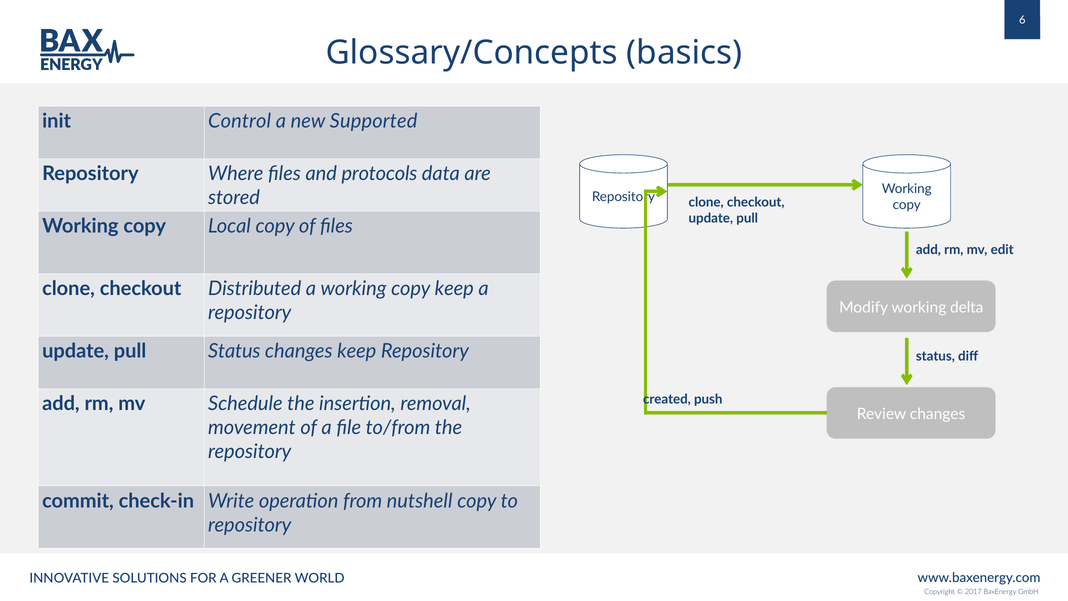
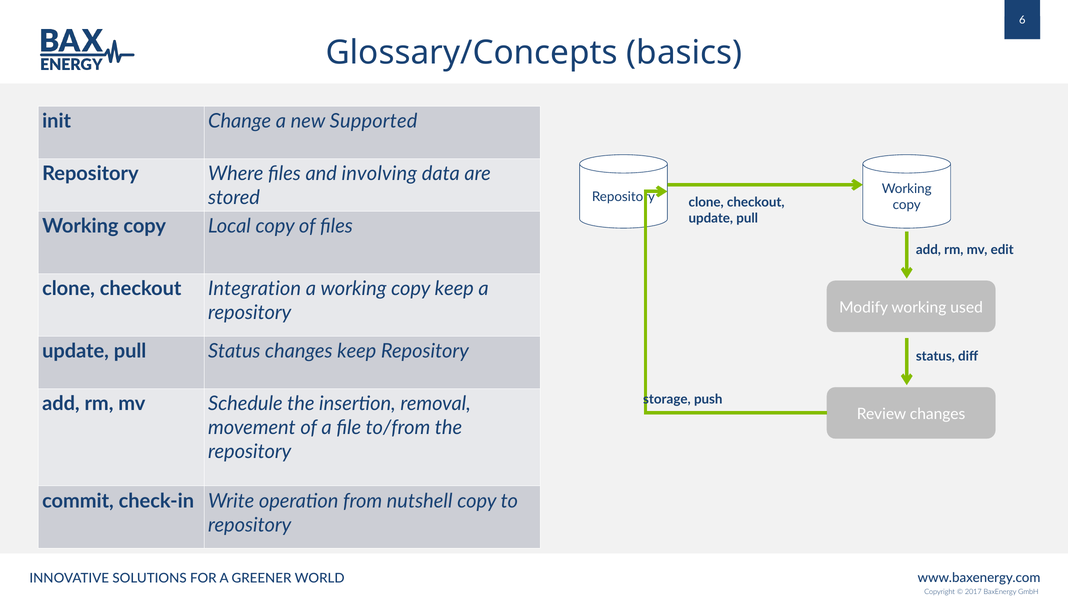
Control: Control -> Change (240, 121)
protocols: protocols -> involving (379, 174)
Distributed: Distributed -> Integration (255, 289)
delta: delta -> used (967, 307)
created: created -> storage (667, 399)
